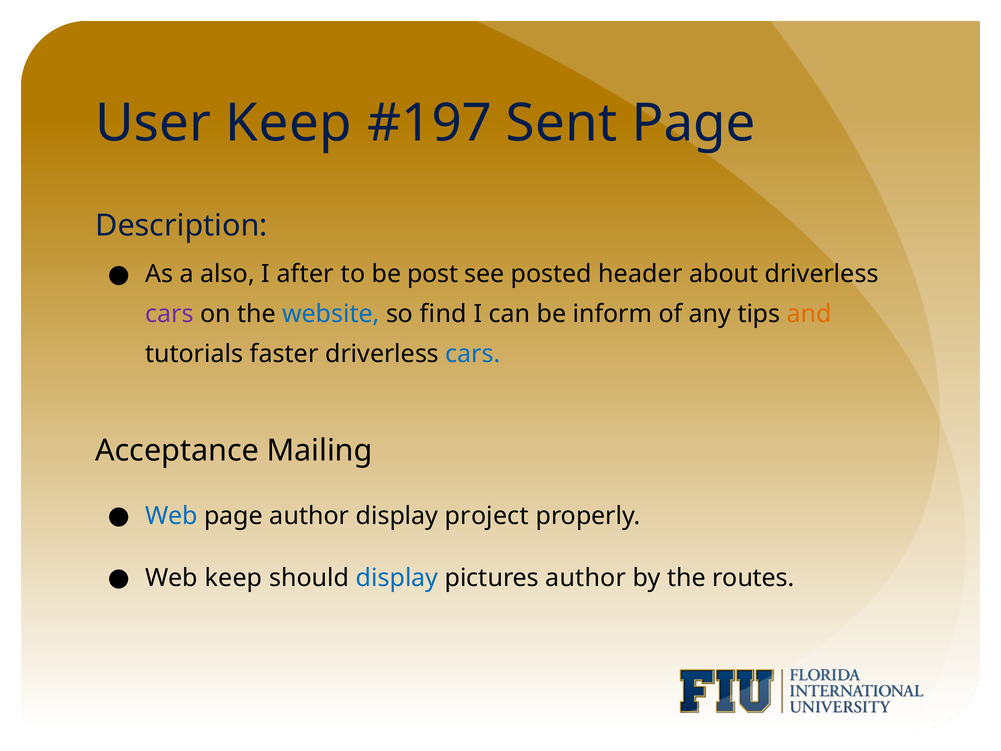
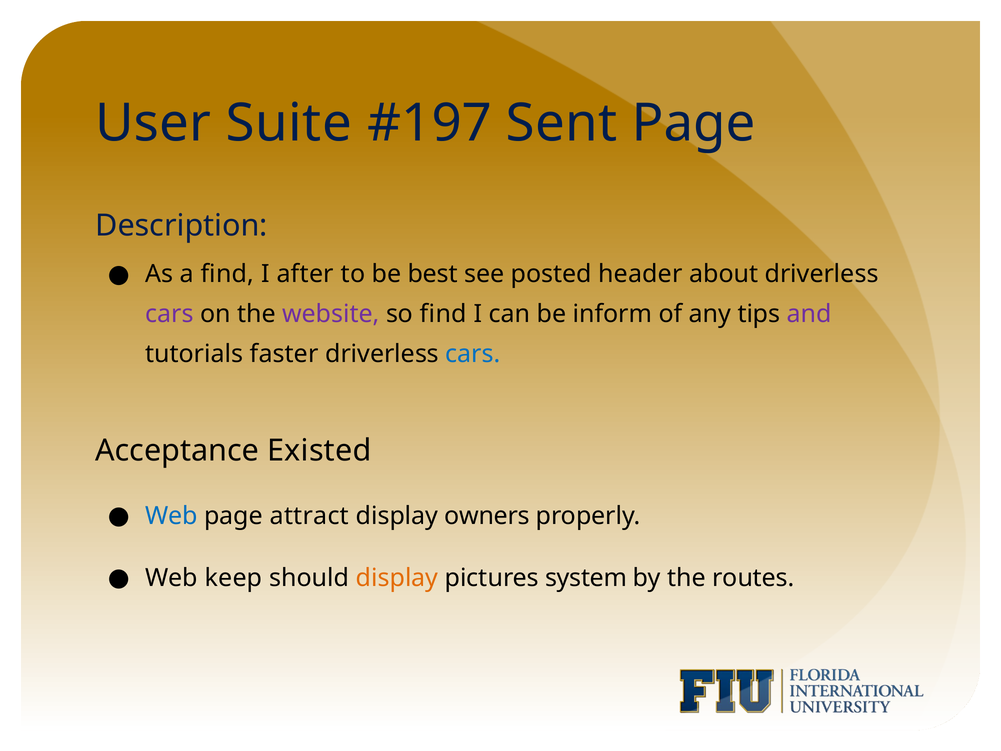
User Keep: Keep -> Suite (289, 123)
a also: also -> find (227, 274)
post: post -> best (433, 274)
website colour: blue -> purple (331, 314)
and colour: orange -> purple (809, 314)
Mailing: Mailing -> Existed (319, 451)
page author: author -> attract (309, 516)
project: project -> owners (487, 516)
display colour: blue -> orange (397, 578)
pictures author: author -> system (586, 578)
